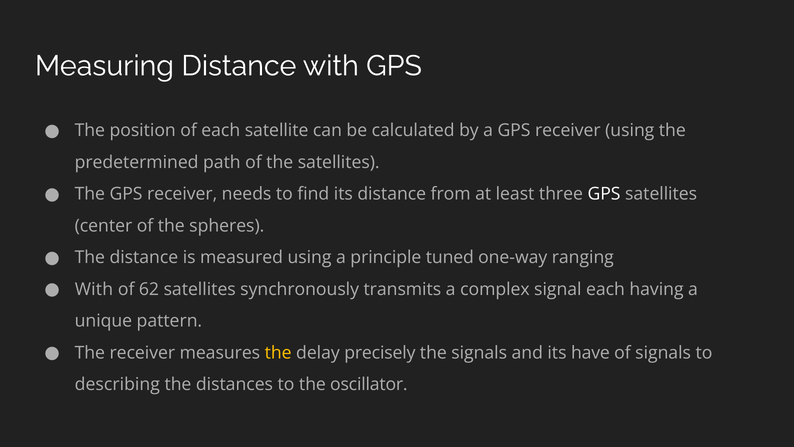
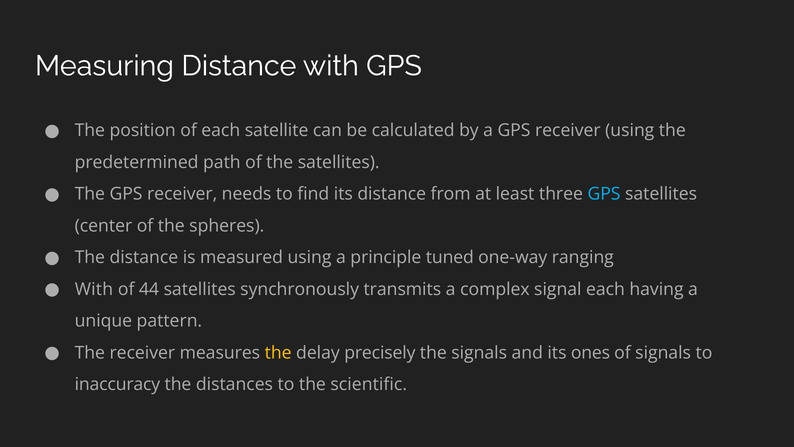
GPS colour: white -> light blue (604, 194)
62: 62 -> 44 (149, 289)
have: have -> ones (590, 352)
describing: describing -> inaccuracy (117, 384)
oscillator: oscillator -> scientific (369, 384)
